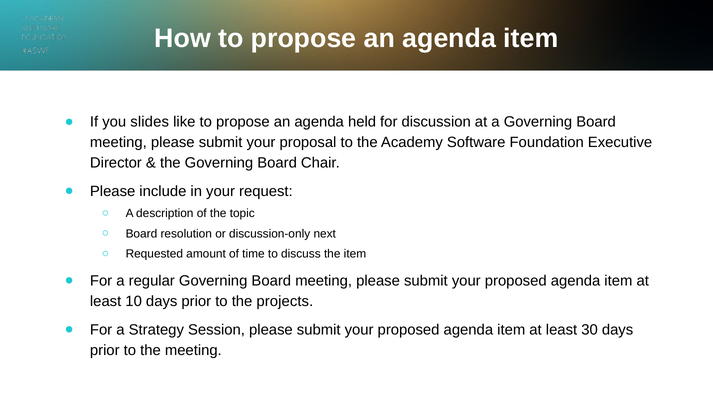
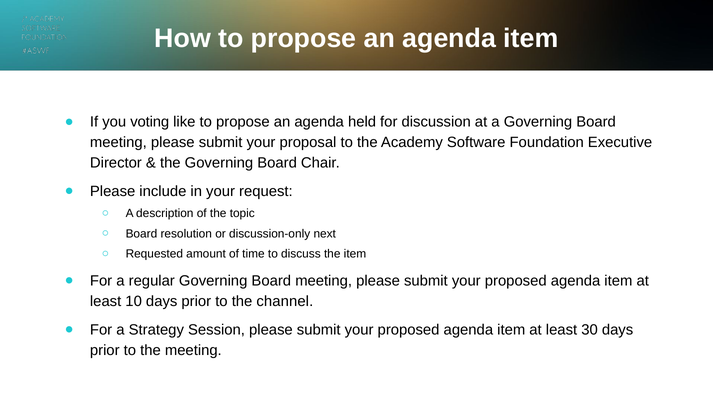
slides: slides -> voting (150, 122)
projects: projects -> channel (285, 301)
